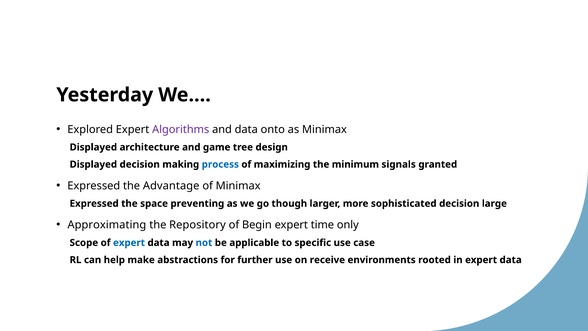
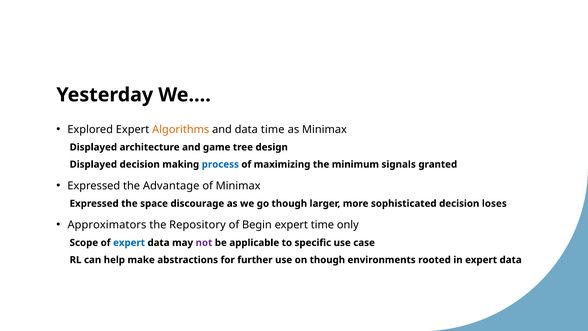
Algorithms colour: purple -> orange (181, 129)
data onto: onto -> time (273, 129)
preventing: preventing -> discourage (197, 203)
large: large -> loses (494, 203)
Approximating: Approximating -> Approximators (107, 225)
not colour: blue -> purple (204, 243)
on receive: receive -> though (327, 260)
